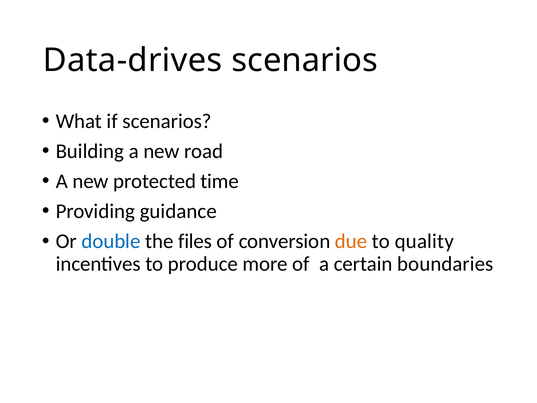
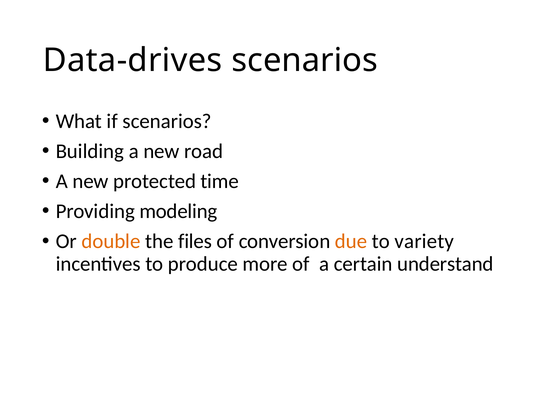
guidance: guidance -> modeling (178, 211)
double colour: blue -> orange (111, 241)
quality: quality -> variety (424, 241)
boundaries: boundaries -> understand (445, 264)
